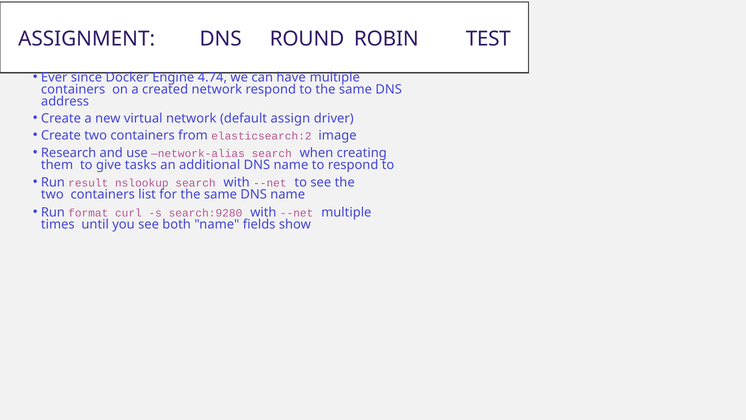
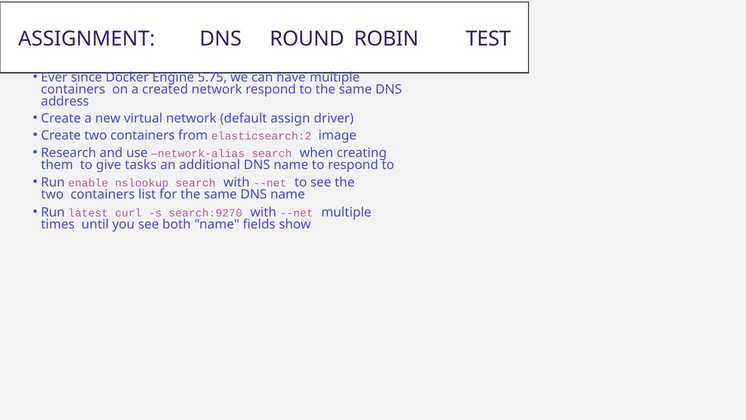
4.74: 4.74 -> 5.75 (212, 77)
result: result -> enable (88, 183)
format: format -> latest (88, 213)
search:9280: search:9280 -> search:9270 (205, 213)
